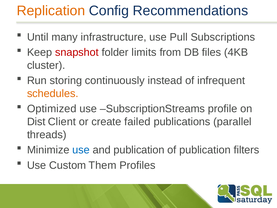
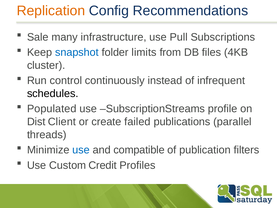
Until: Until -> Sale (38, 37)
snapshot colour: red -> blue (77, 52)
storing: storing -> control (66, 81)
schedules colour: orange -> black (53, 93)
Optimized: Optimized -> Populated (52, 109)
and publication: publication -> compatible (139, 150)
Them: Them -> Credit (103, 165)
